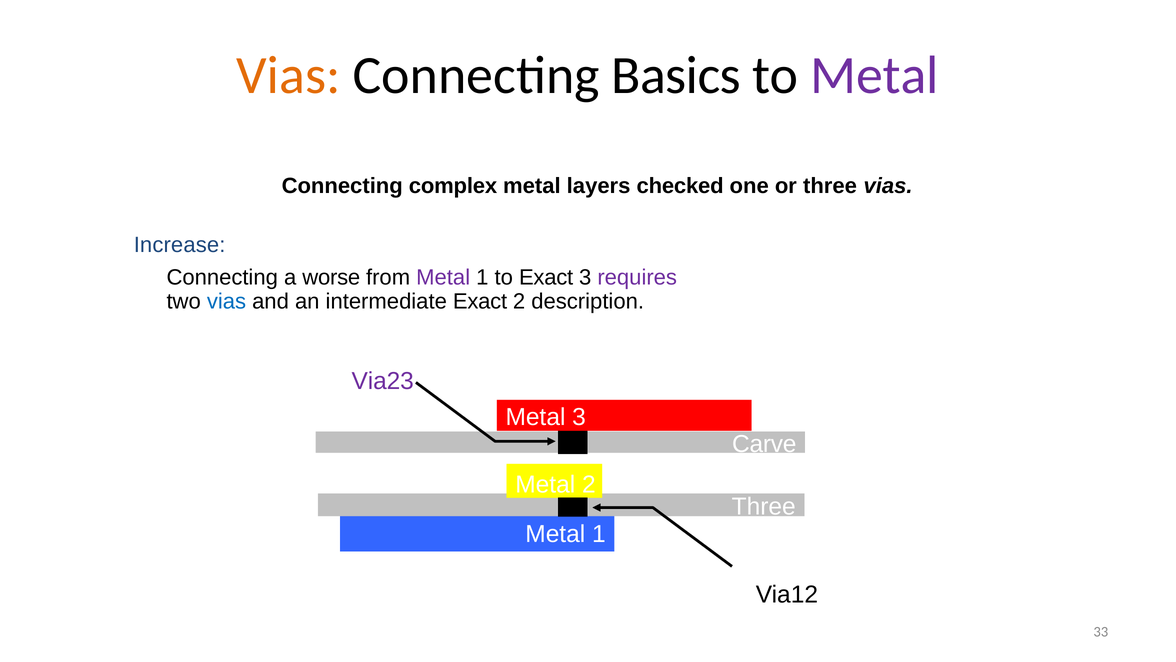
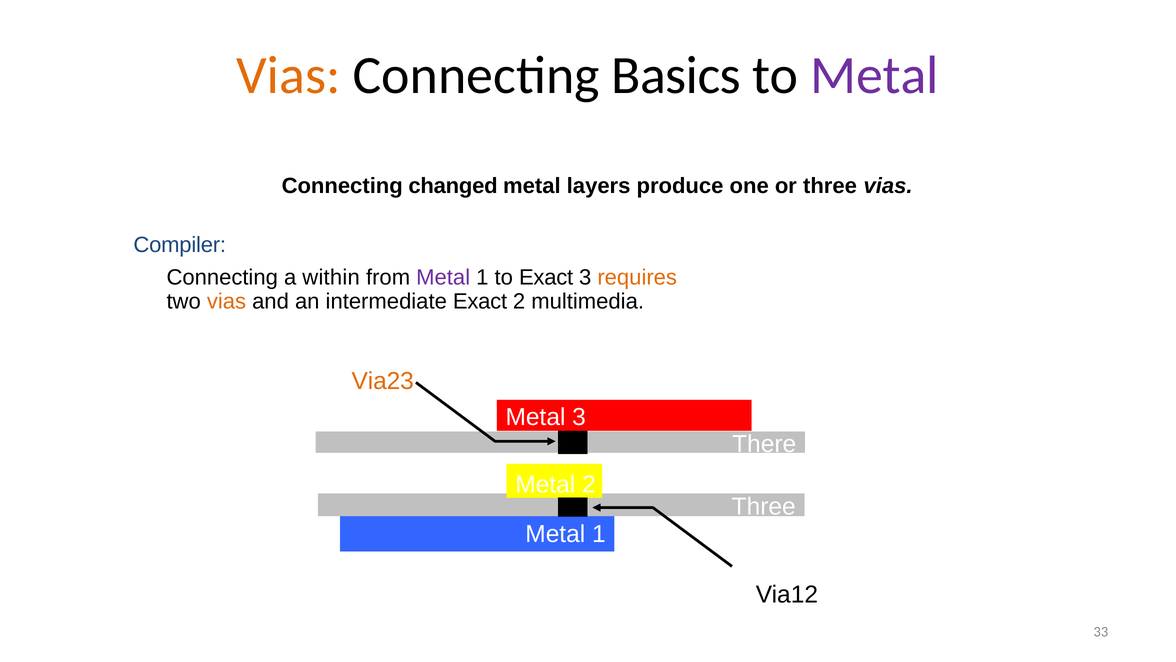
complex: complex -> changed (453, 186)
checked: checked -> produce (680, 186)
Increase: Increase -> Compiler (180, 245)
worse: worse -> within (331, 277)
requires colour: purple -> orange (637, 277)
vias colour: blue -> orange (226, 301)
description: description -> multimedia (588, 301)
Via23 colour: purple -> orange (383, 381)
Carve: Carve -> There (764, 444)
